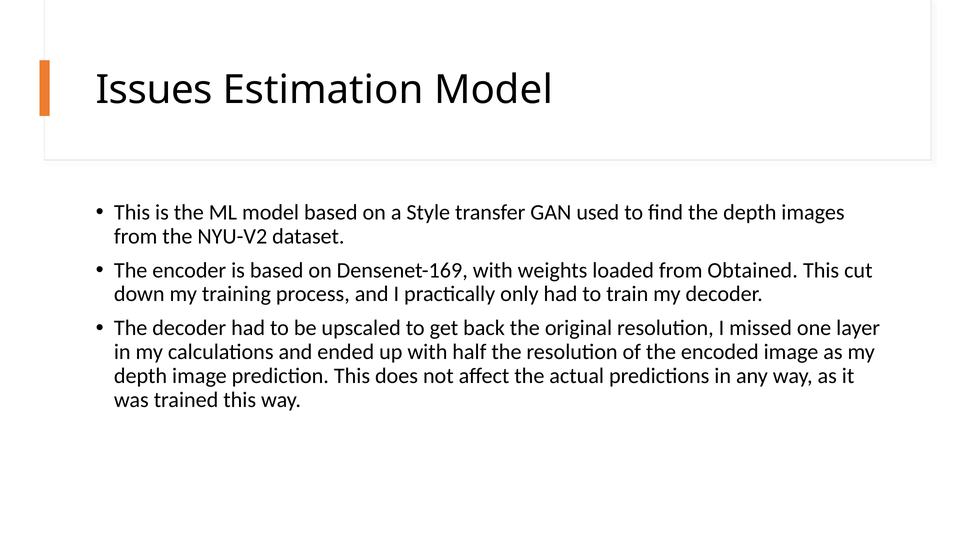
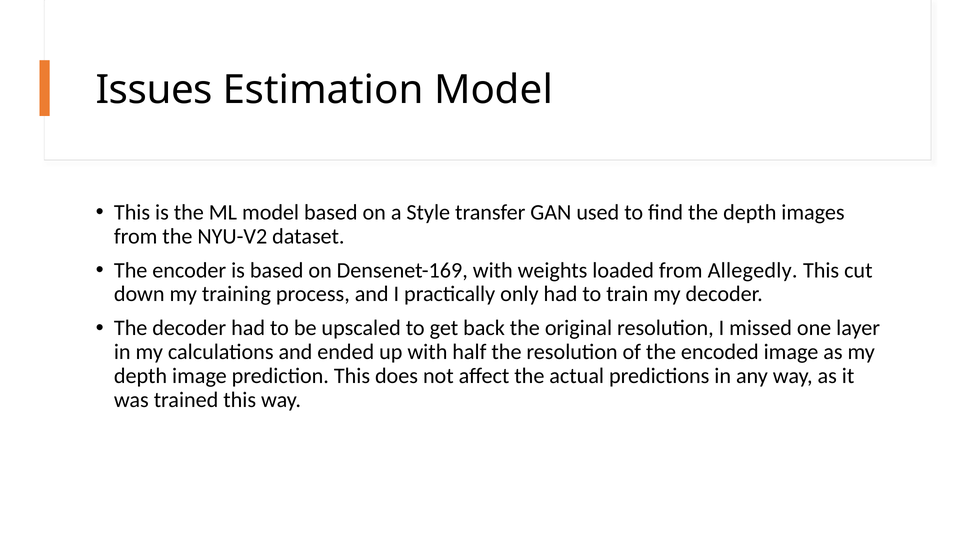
Obtained: Obtained -> Allegedly (753, 270)
